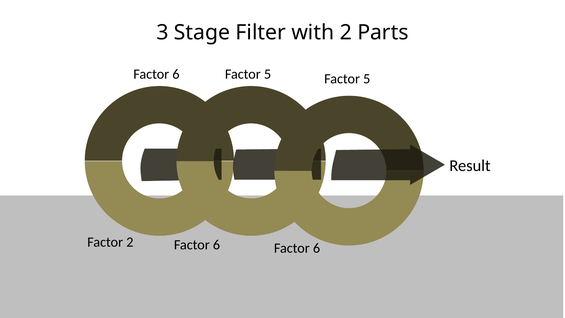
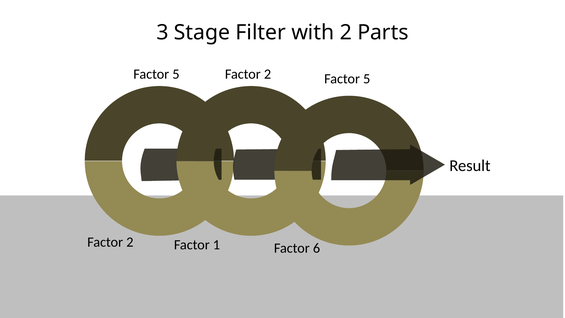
6: 6 -> 5 (176, 74)
5: 5 -> 2 (267, 74)
6: 6 -> 1 (216, 245)
